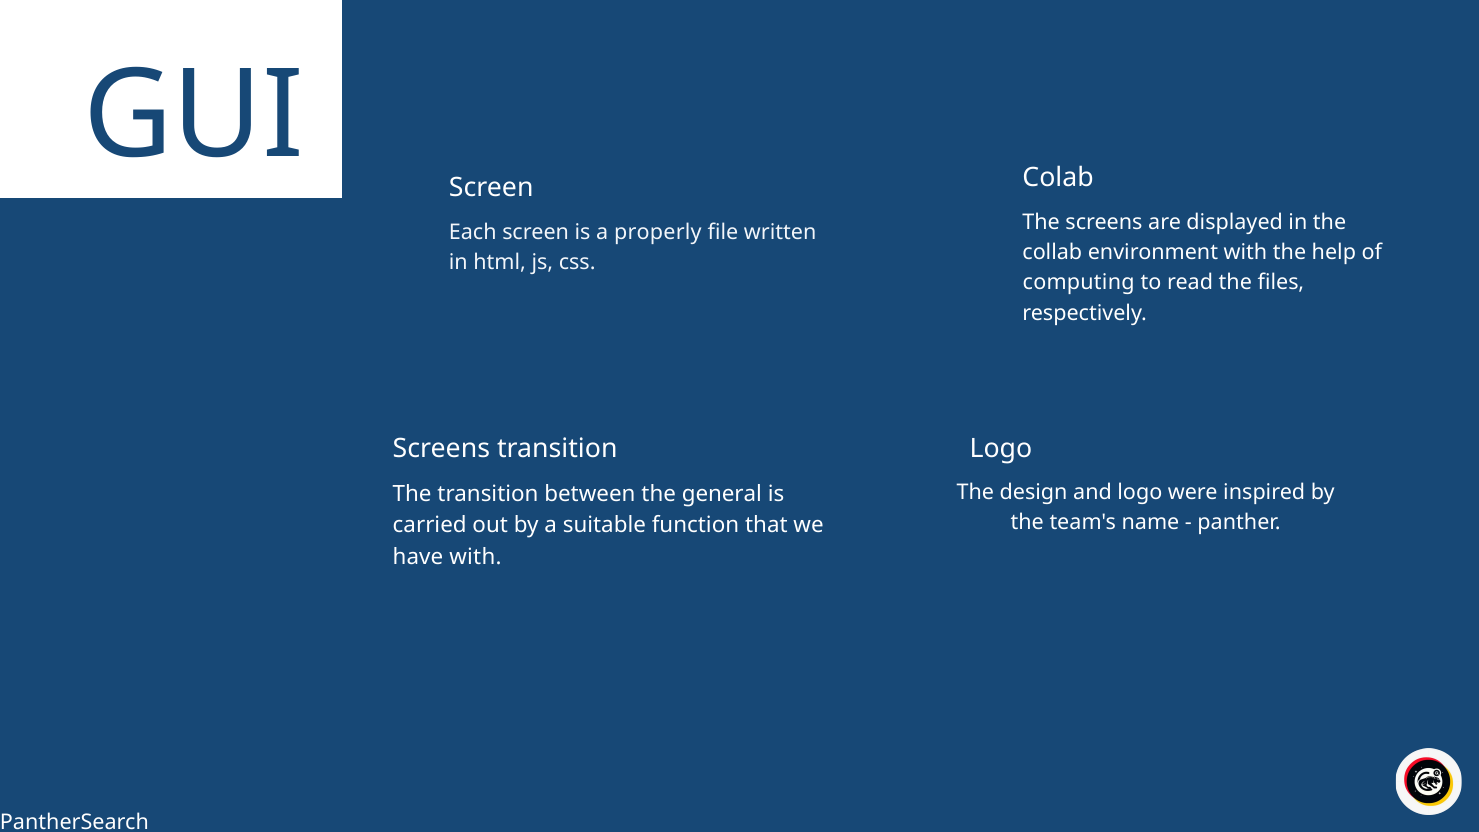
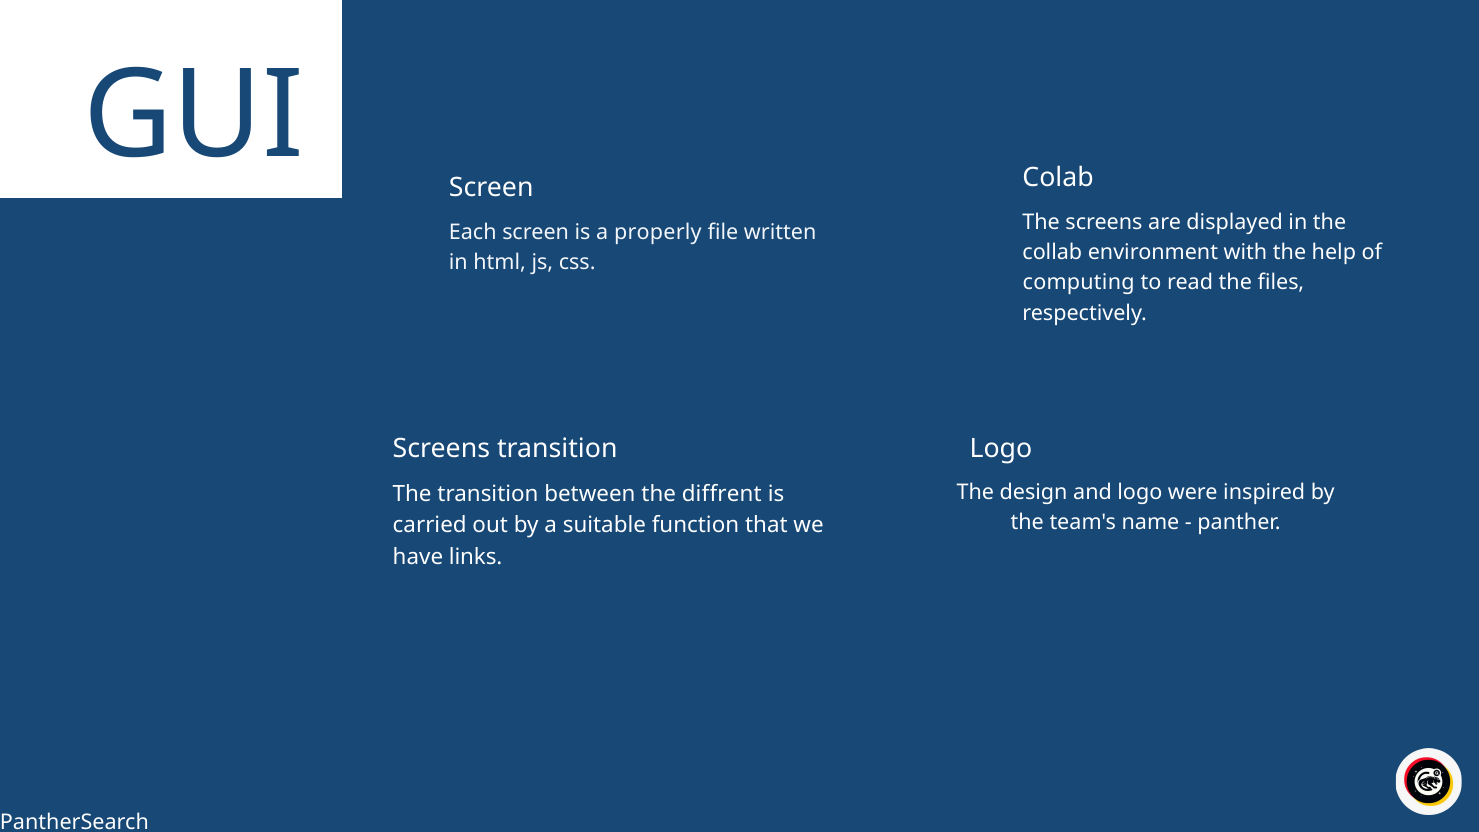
general: general -> diffrent (722, 494)
have with: with -> links (476, 557)
